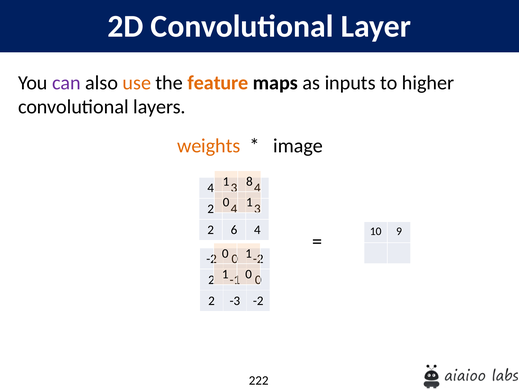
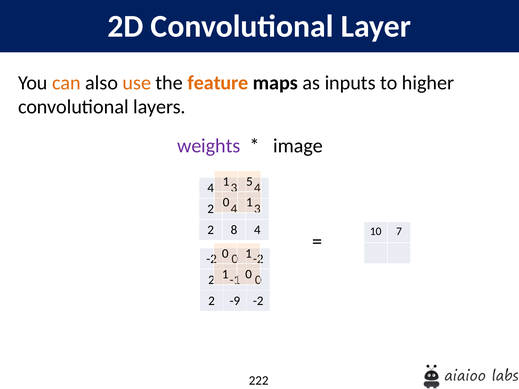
can colour: purple -> orange (66, 83)
weights colour: orange -> purple (209, 146)
8: 8 -> 5 (249, 182)
6: 6 -> 8 (234, 230)
9: 9 -> 7 (399, 232)
-3: -3 -> -9 (235, 301)
